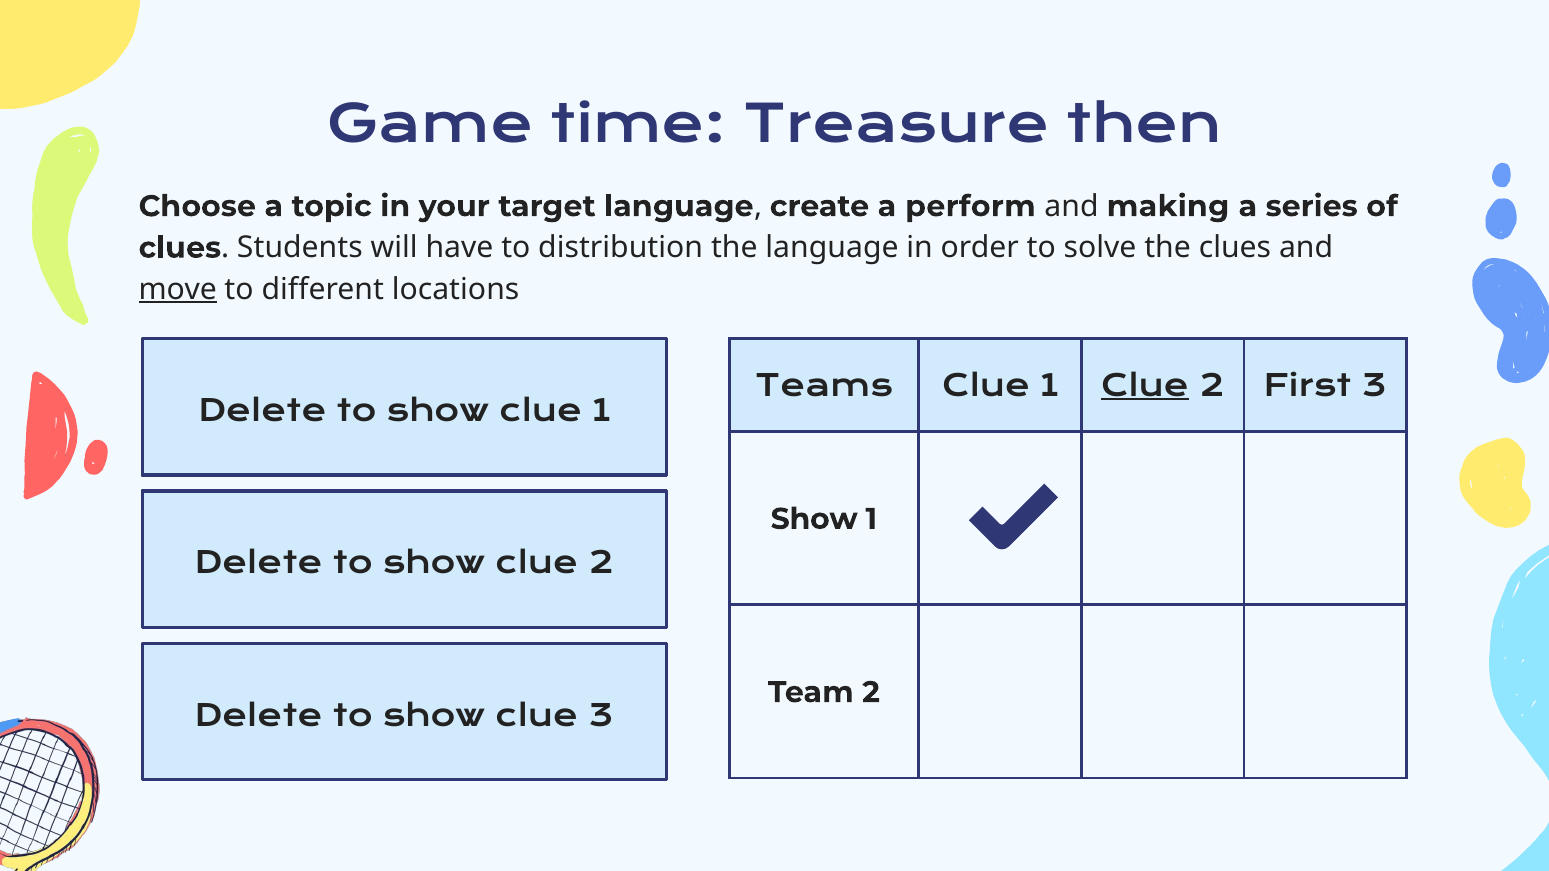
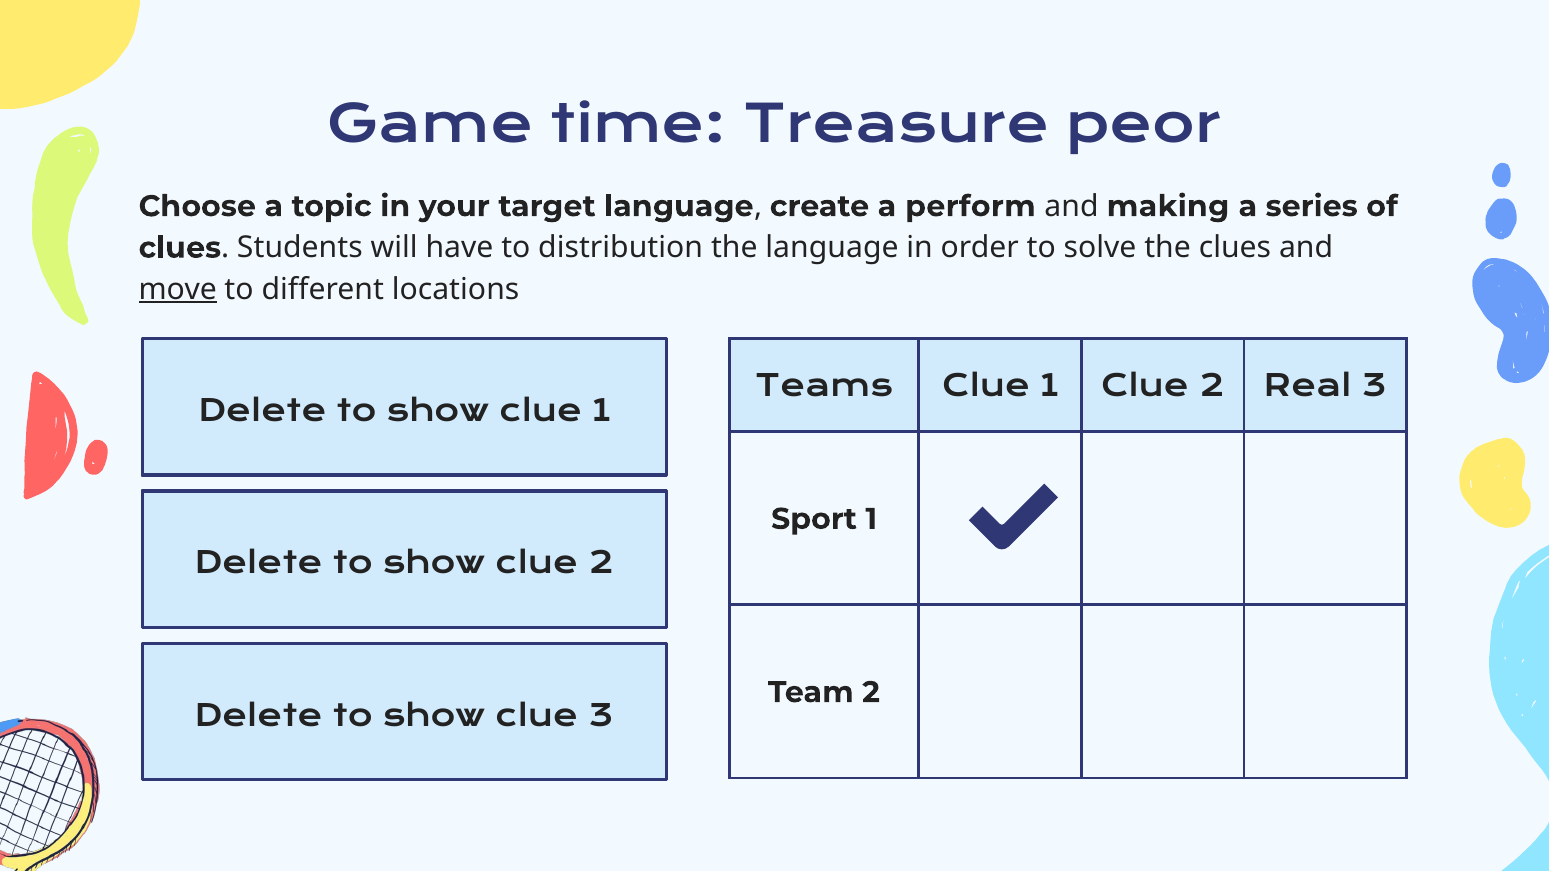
then: then -> peor (1144, 125)
Clue underline: present -> none (1145, 386)
2 First: First -> Real (1308, 386)
Show: Show -> Sport (814, 519)
